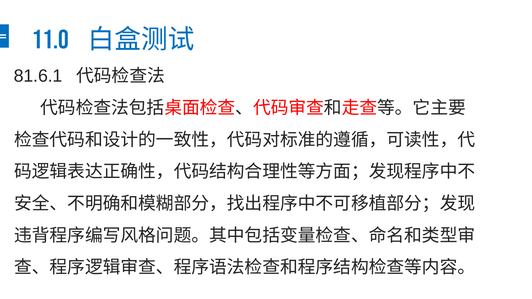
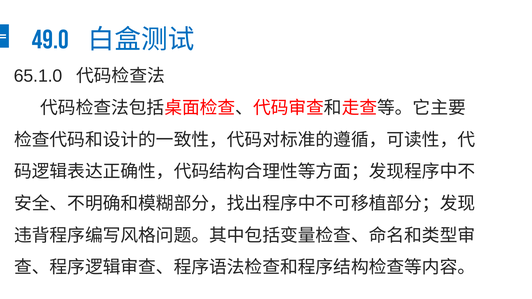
11.0: 11.0 -> 49.0 (50, 40)
81.6.1: 81.6.1 -> 65.1.0 (38, 76)
